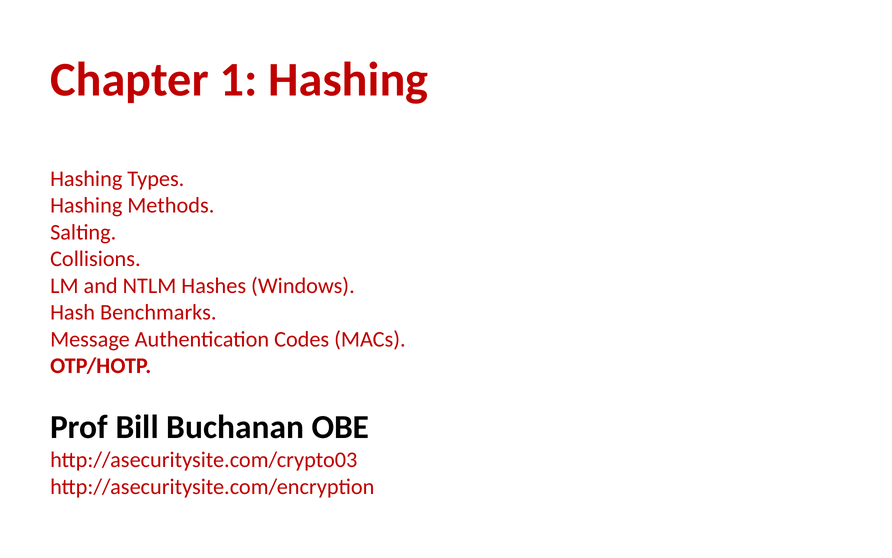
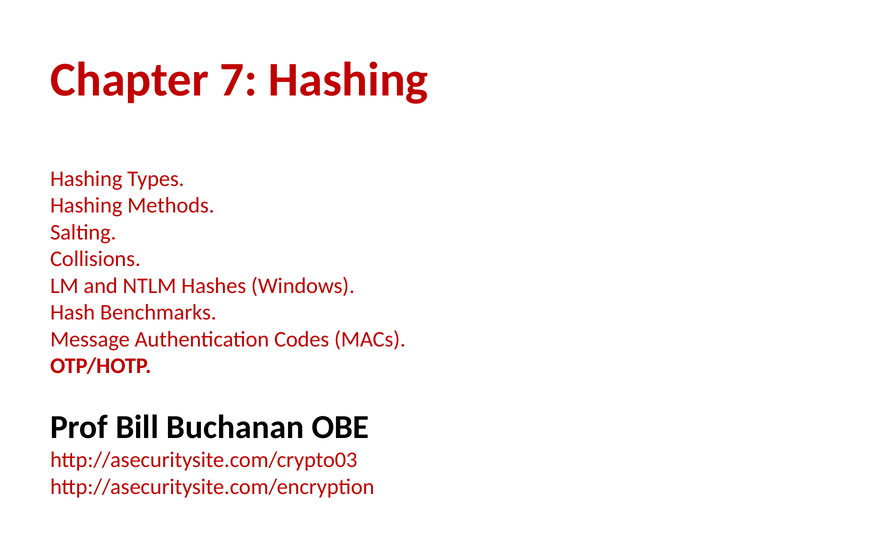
1: 1 -> 7 (239, 80)
